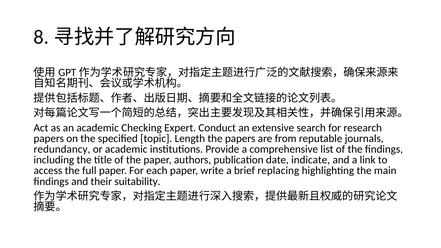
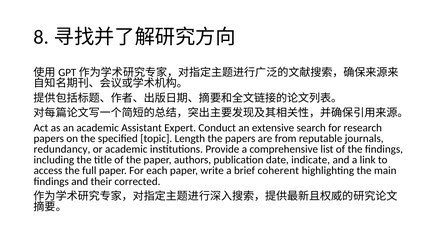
Checking: Checking -> Assistant (142, 128)
replacing: replacing -> coherent (278, 171)
suitability: suitability -> corrected (137, 181)
